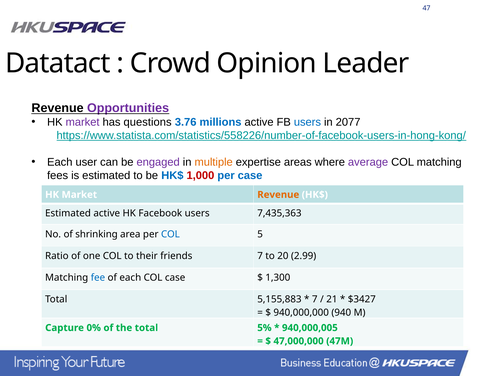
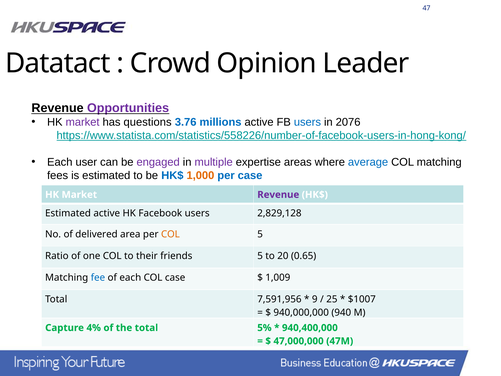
2077: 2077 -> 2076 (348, 122)
multiple colour: orange -> purple (214, 162)
average colour: purple -> blue (368, 162)
1,000 colour: red -> orange (200, 175)
Revenue colour: orange -> purple (278, 195)
7,435,363: 7,435,363 -> 2,829,128 (279, 213)
shrinking: shrinking -> delivered (96, 234)
COL colour: blue -> orange (170, 234)
friends 7: 7 -> 5 (260, 256)
2.99: 2.99 -> 0.65 (304, 256)
1,300: 1,300 -> 1,009 (278, 277)
5,155,883: 5,155,883 -> 7,591,956 (279, 299)
7: 7 -> 9 (315, 299)
21: 21 -> 25 (332, 299)
$3427: $3427 -> $1007 (362, 299)
0%: 0% -> 4% (94, 328)
940,000,005: 940,000,005 -> 940,400,000 (310, 328)
